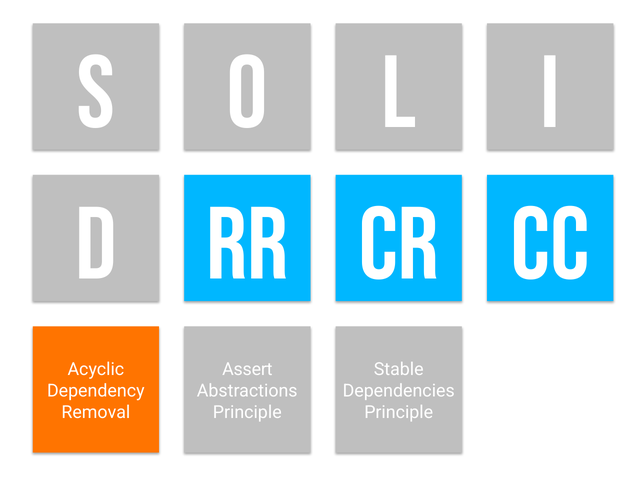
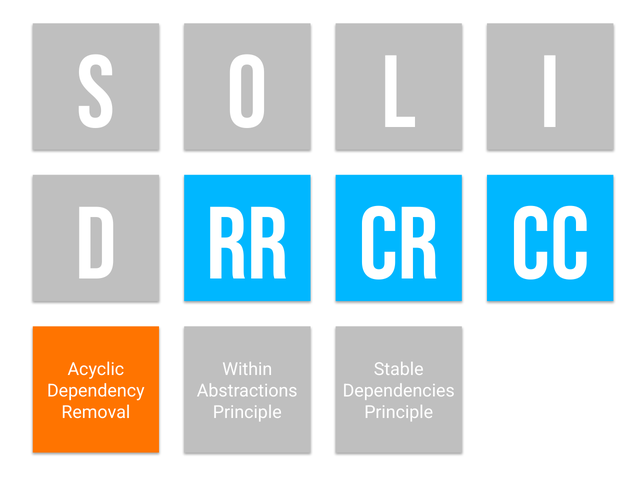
Assert: Assert -> Within (247, 369)
